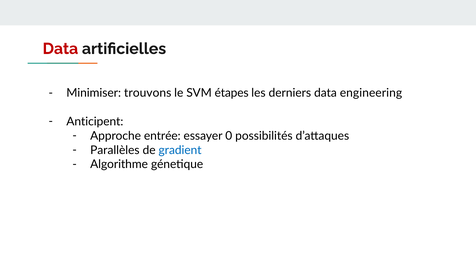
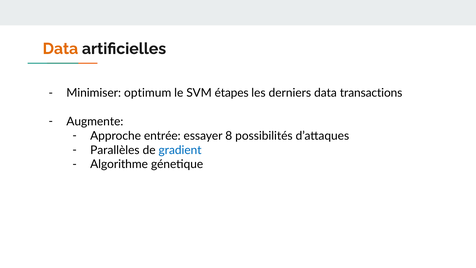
Data colour: red -> orange (60, 49)
trouvons: trouvons -> optimum (148, 93)
engineering: engineering -> transactions (371, 93)
Anticipent: Anticipent -> Augmente (95, 121)
0: 0 -> 8 (229, 136)
